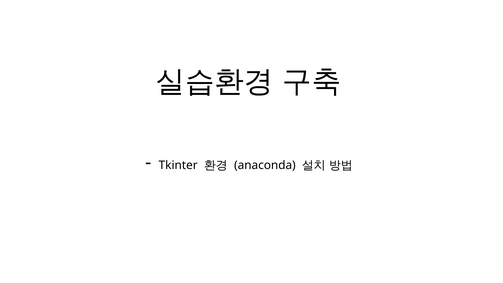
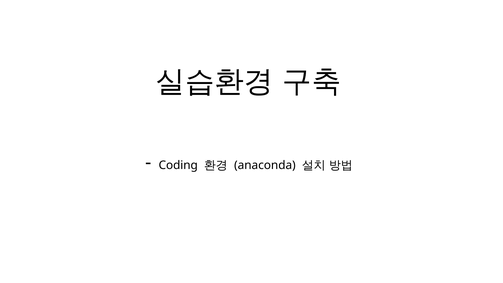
Tkinter: Tkinter -> Coding (178, 165)
